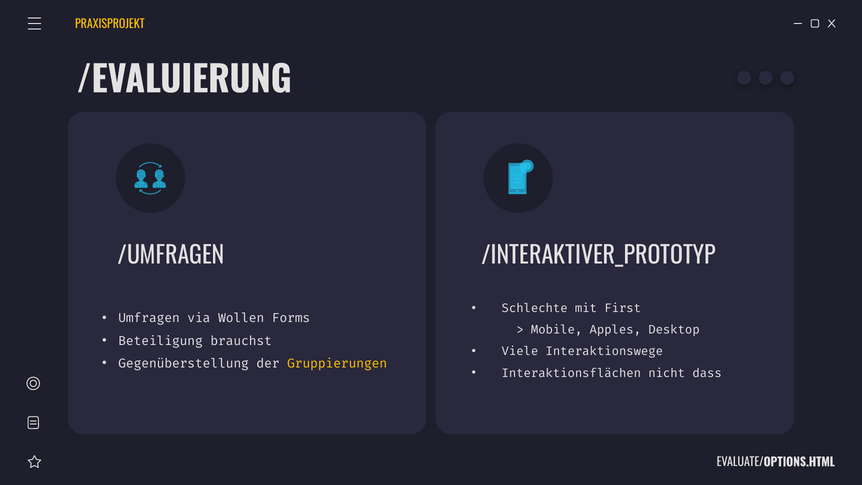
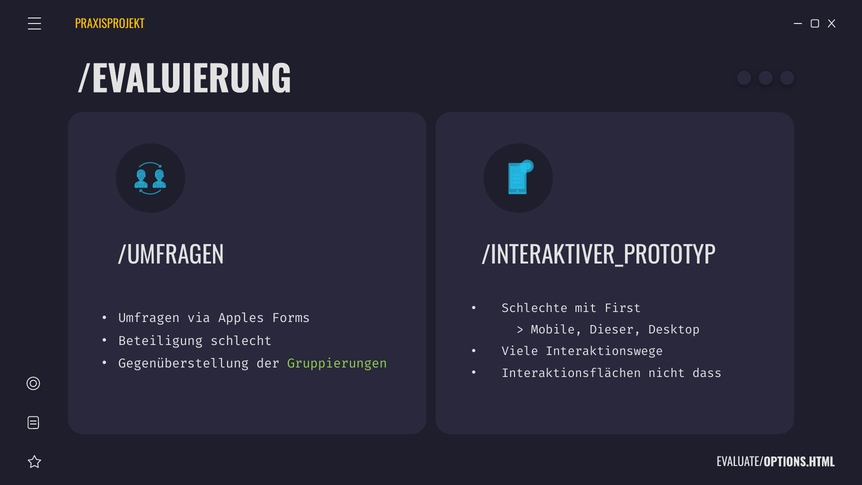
Wollen: Wollen -> Apples (241, 318)
Apples: Apples -> Dieser (615, 330)
brauchst: brauchst -> schlecht (241, 341)
Gruppierungen colour: yellow -> light green (337, 363)
